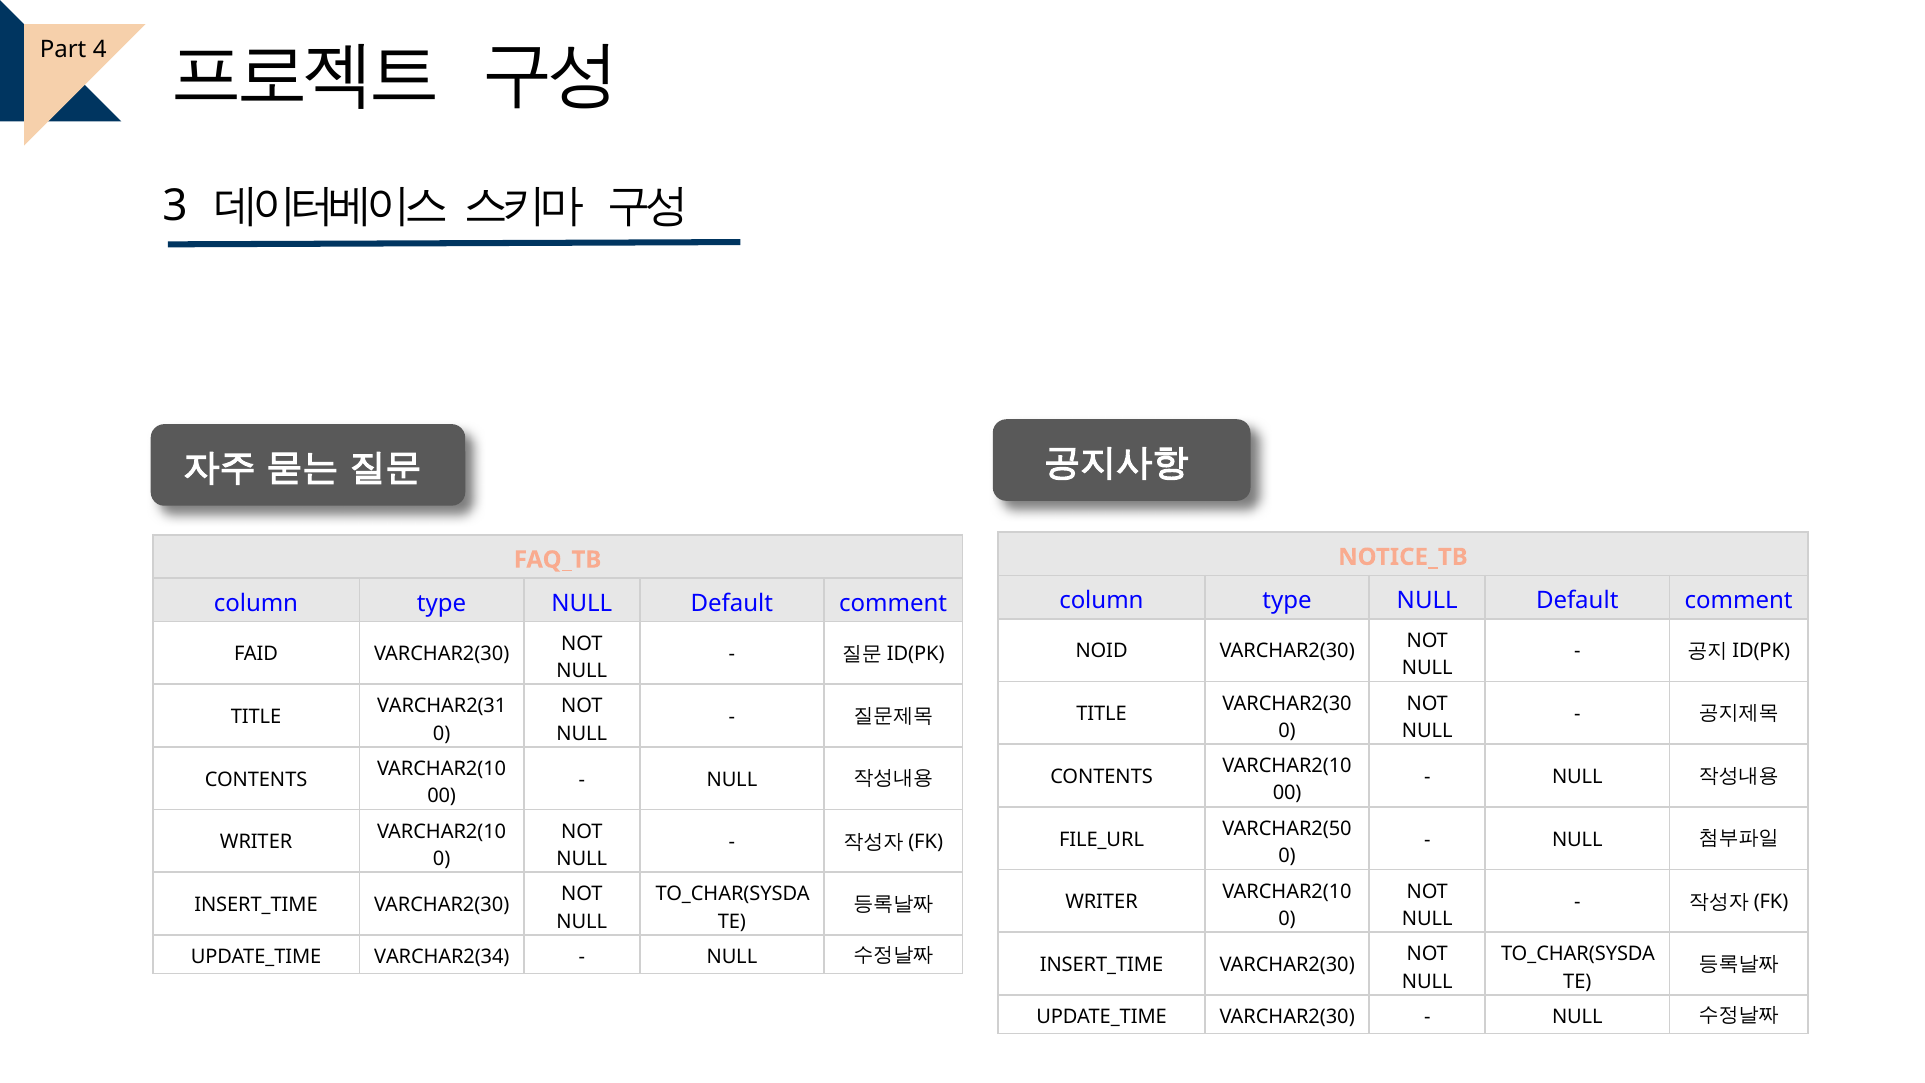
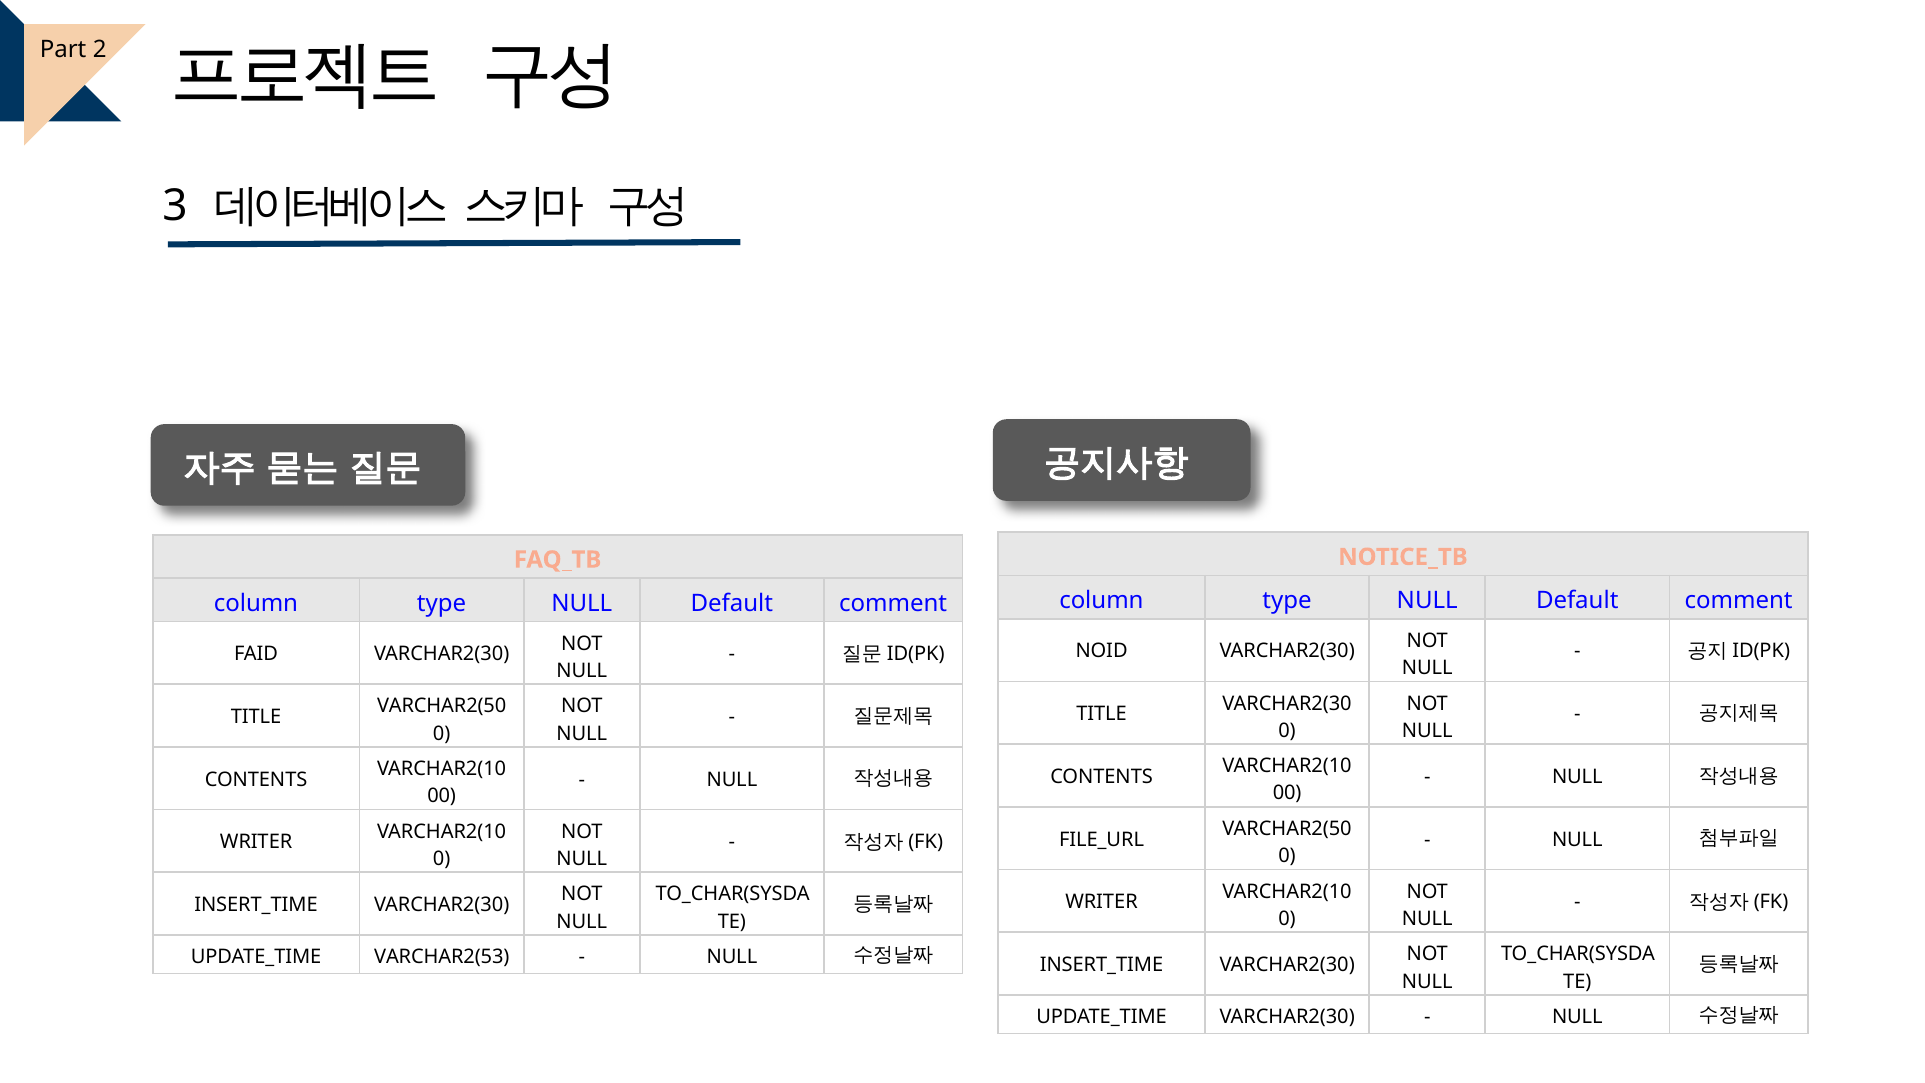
4: 4 -> 2 (100, 50)
VARCHAR2(31: VARCHAR2(31 -> VARCHAR2(50 (442, 706)
VARCHAR2(34: VARCHAR2(34 -> VARCHAR2(53 (442, 957)
